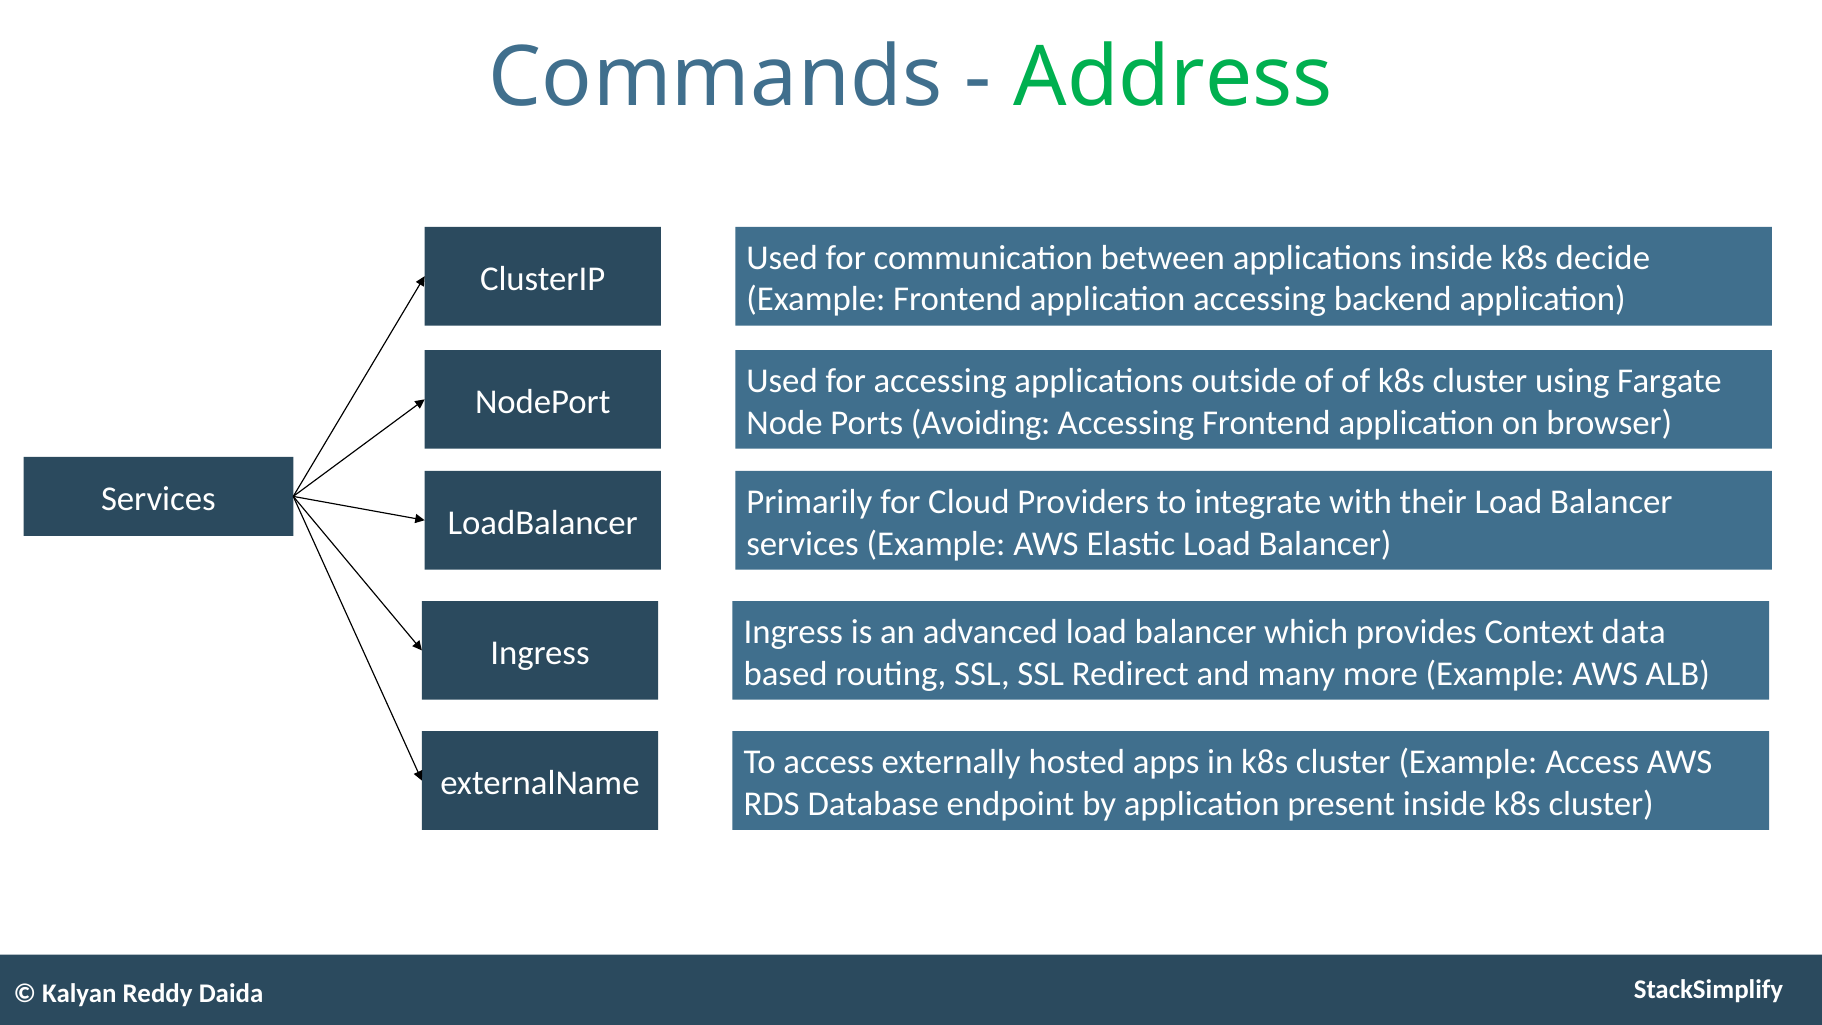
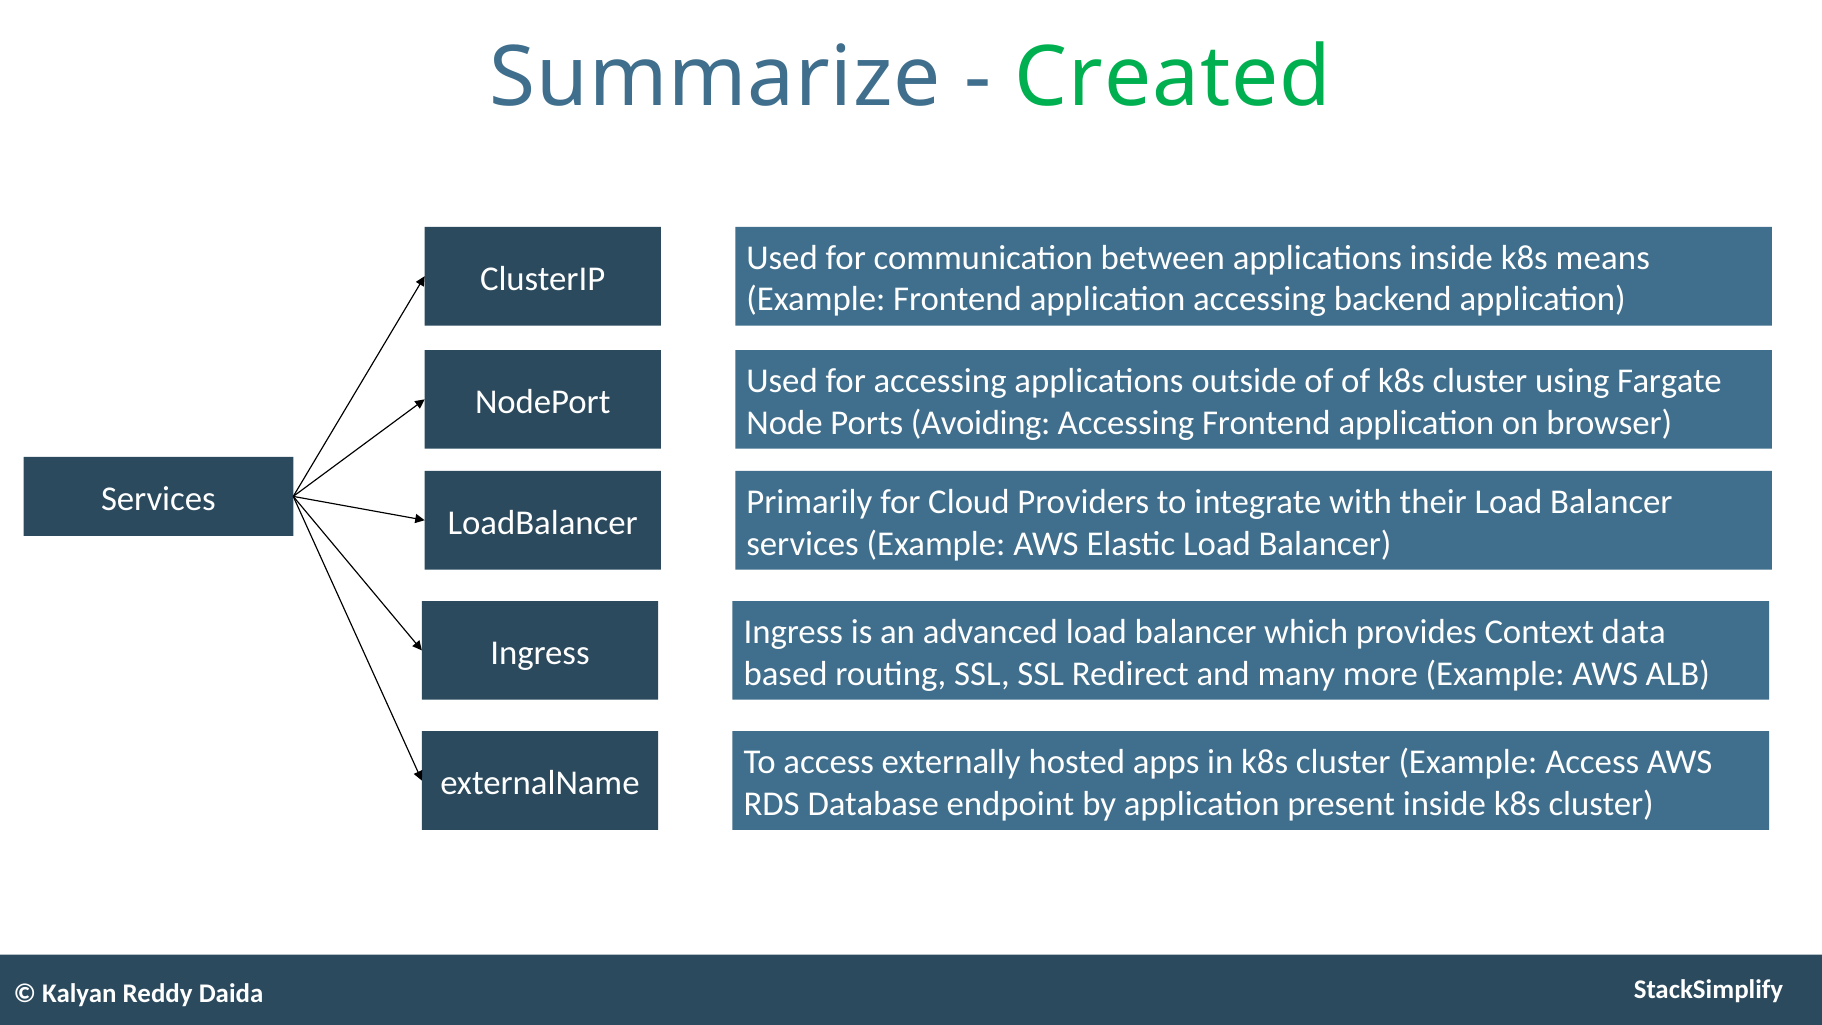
Commands: Commands -> Summarize (715, 78)
Address: Address -> Created (1173, 78)
decide: decide -> means (1603, 258)
